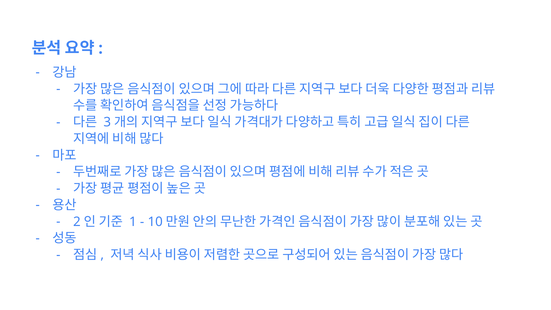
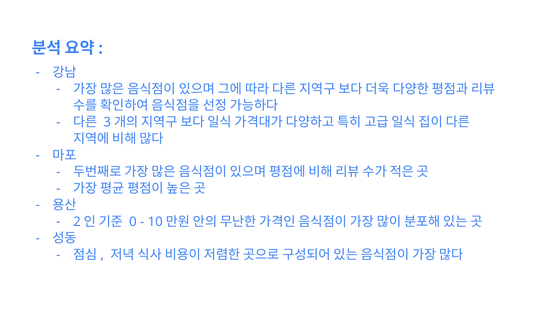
1: 1 -> 0 (133, 222)
